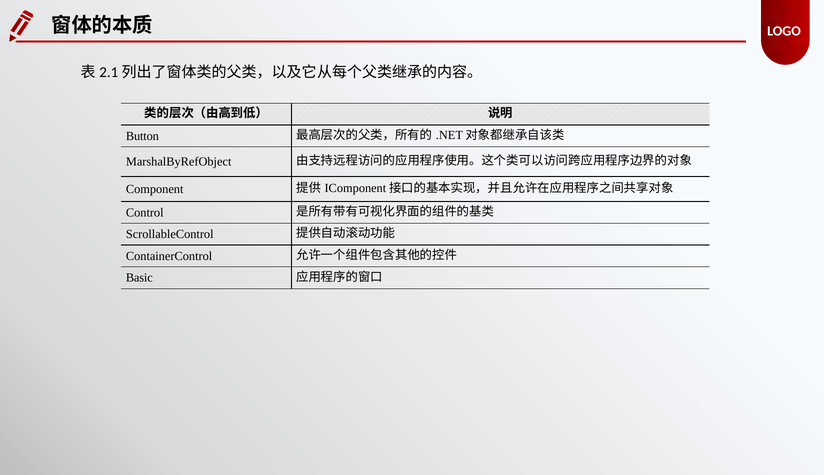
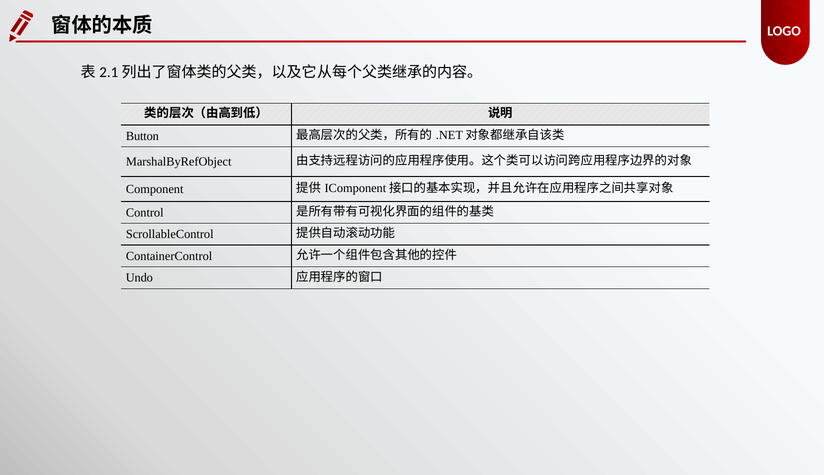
Basic: Basic -> Undo (139, 278)
